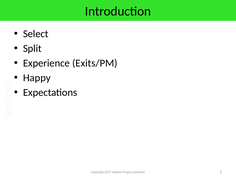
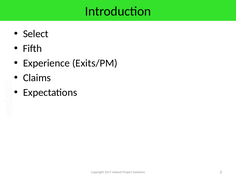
Split: Split -> Fifth (32, 48)
Happy: Happy -> Claims (37, 78)
